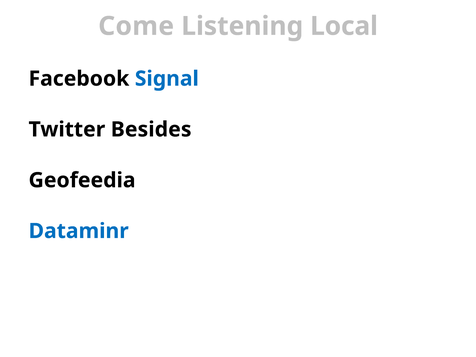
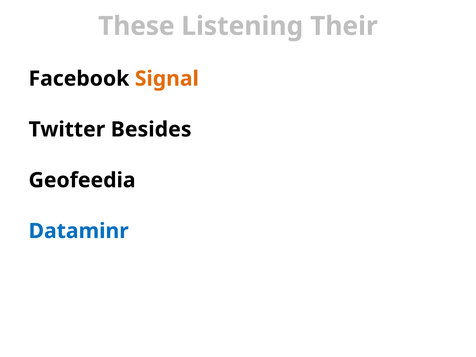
Come: Come -> These (136, 26)
Local: Local -> Their (344, 26)
Signal colour: blue -> orange (167, 79)
